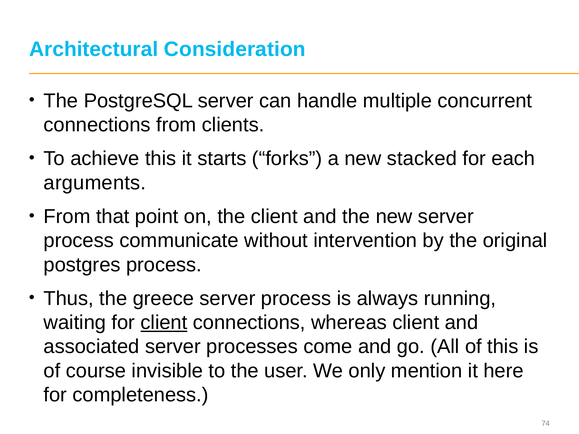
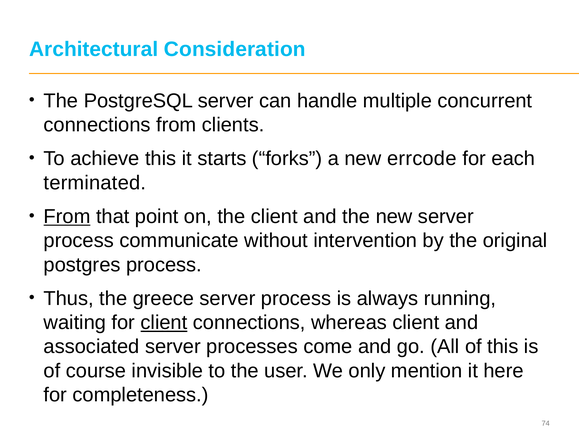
stacked: stacked -> errcode (422, 159)
arguments: arguments -> terminated (95, 183)
From underline: none -> present (67, 217)
